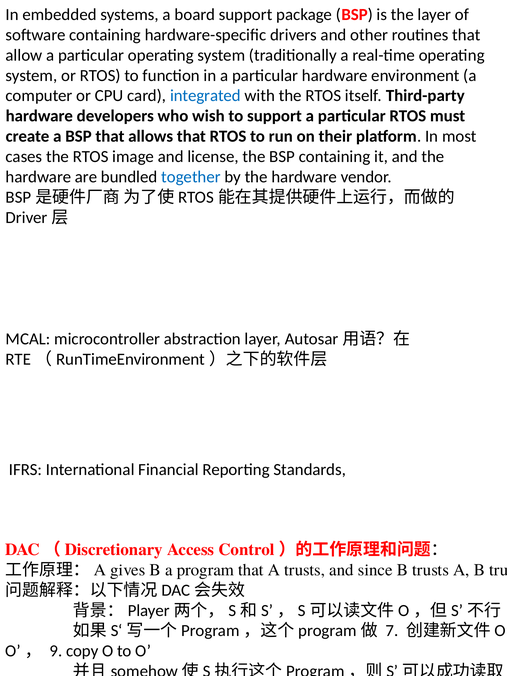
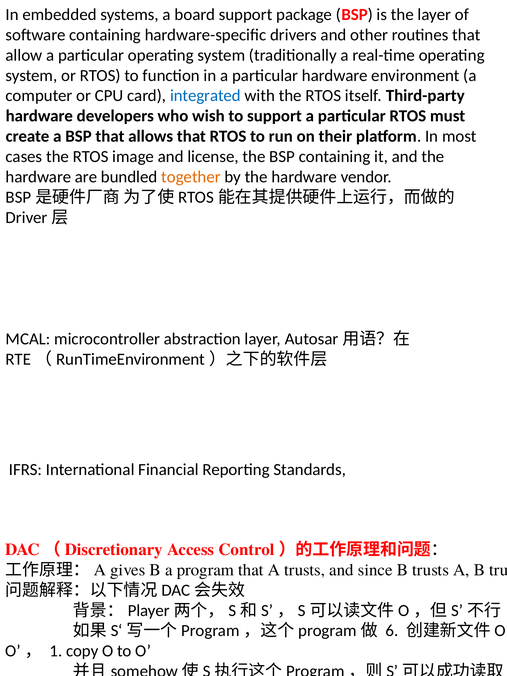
together colour: blue -> orange (191, 177)
7: 7 -> 6 (392, 631)
9: 9 -> 1 (56, 651)
